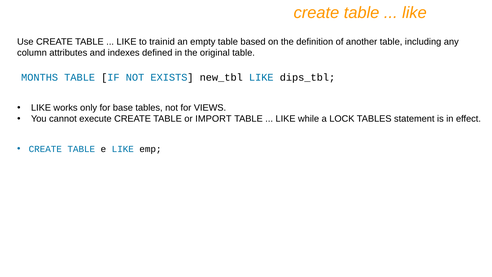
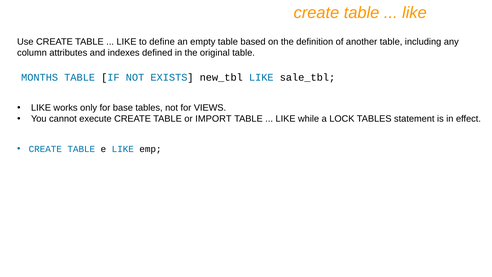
trainid: trainid -> define (162, 42)
dips_tbl: dips_tbl -> sale_tbl (307, 77)
